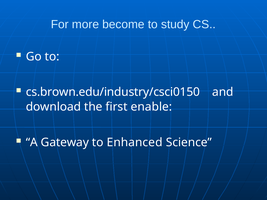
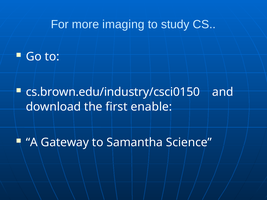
become: become -> imaging (123, 24)
Enhanced: Enhanced -> Samantha (135, 143)
